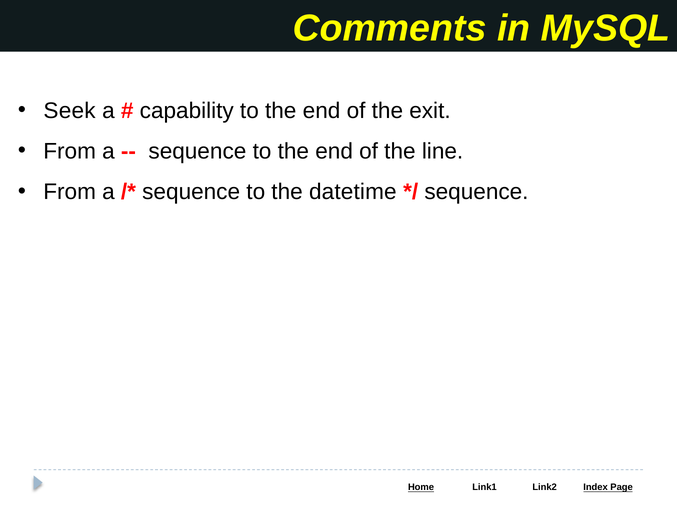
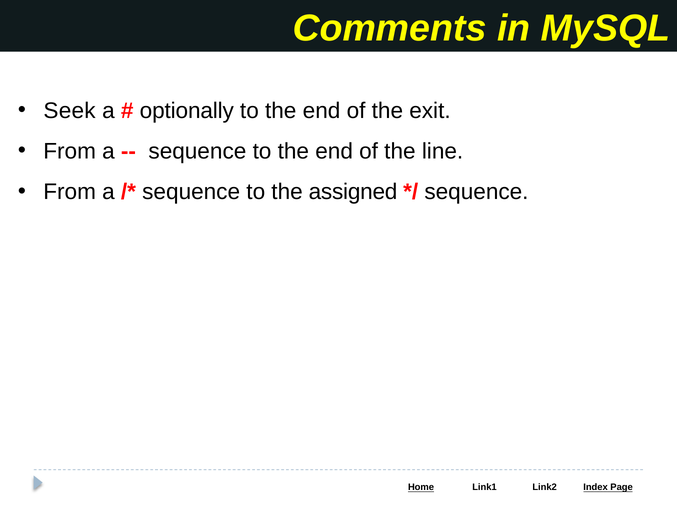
capability: capability -> optionally (187, 111)
datetime: datetime -> assigned (353, 192)
